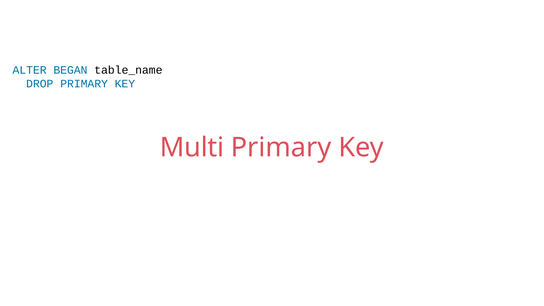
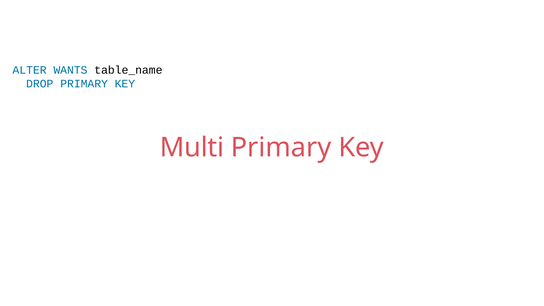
BEGAN: BEGAN -> WANTS (70, 70)
